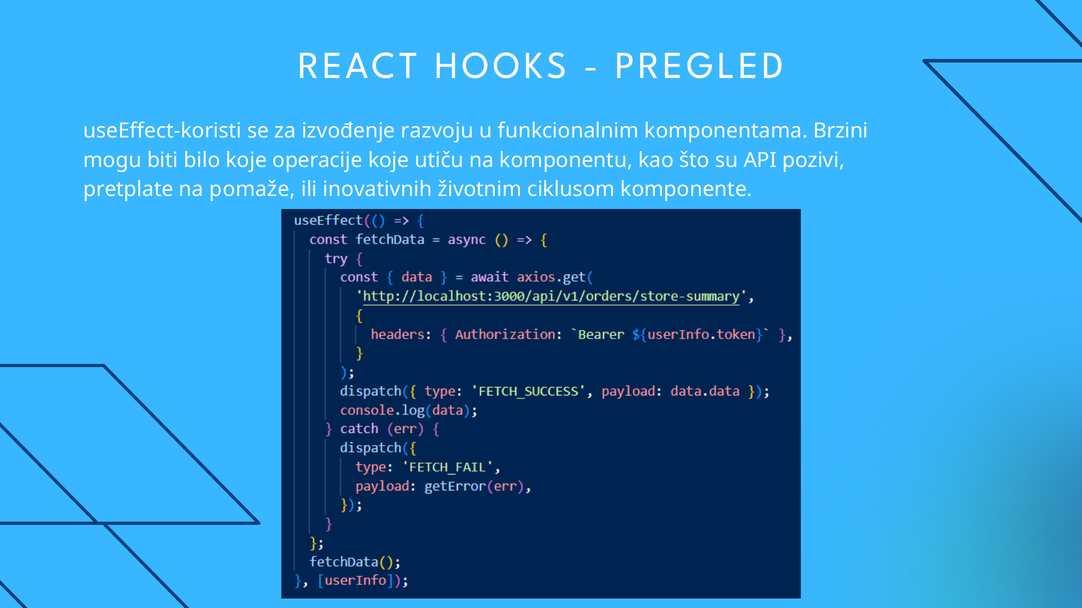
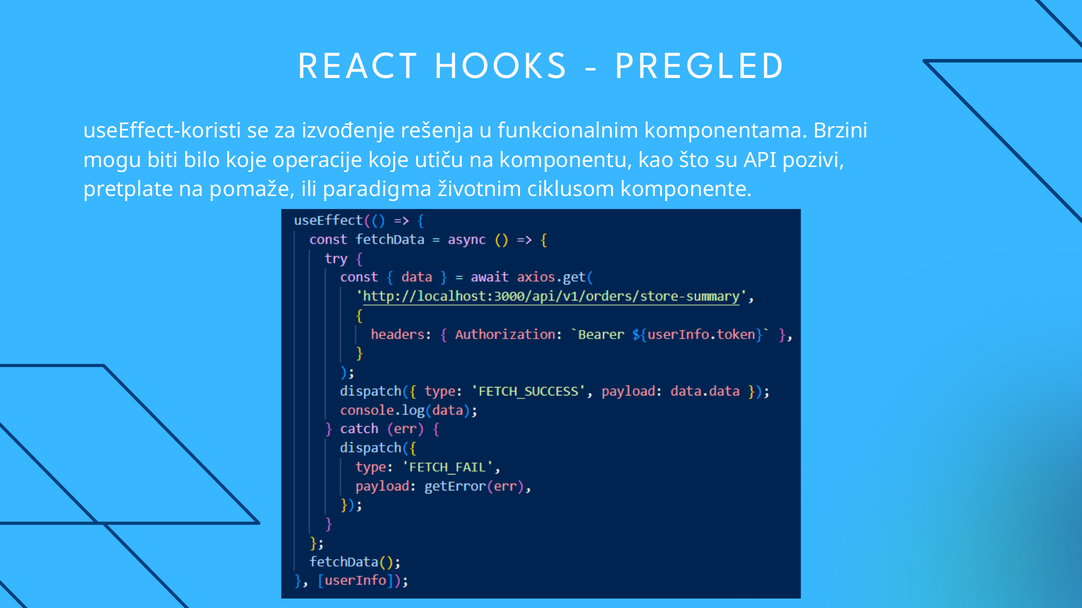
razvoju: razvoju -> rešenja (437, 131)
inovativnih: inovativnih -> paradigma (378, 190)
